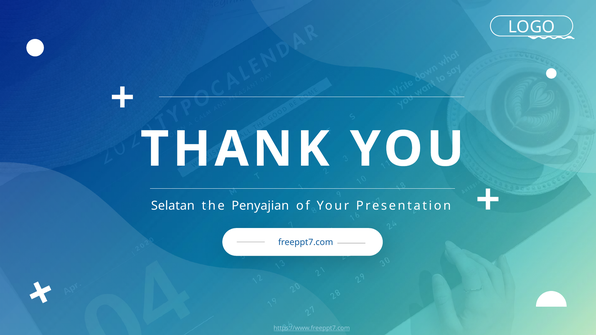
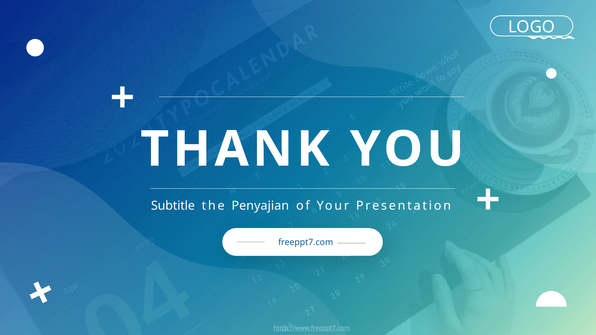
Selatan: Selatan -> Subtitle (173, 206)
